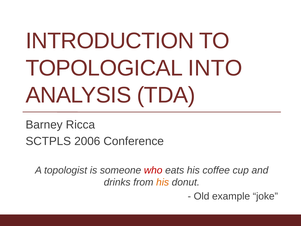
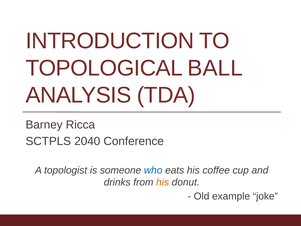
INTO: INTO -> BALL (215, 68)
2006: 2006 -> 2040 (87, 141)
who colour: red -> blue (153, 170)
